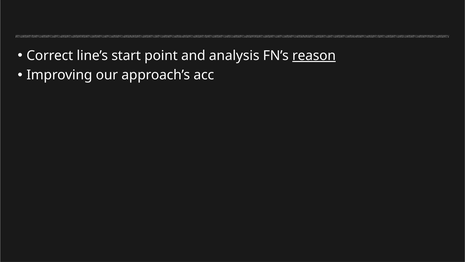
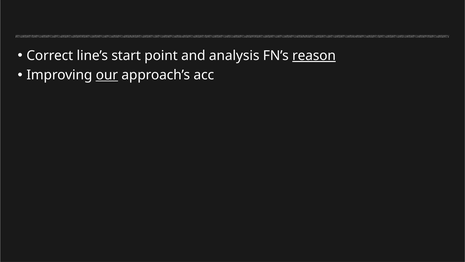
our underline: none -> present (107, 75)
